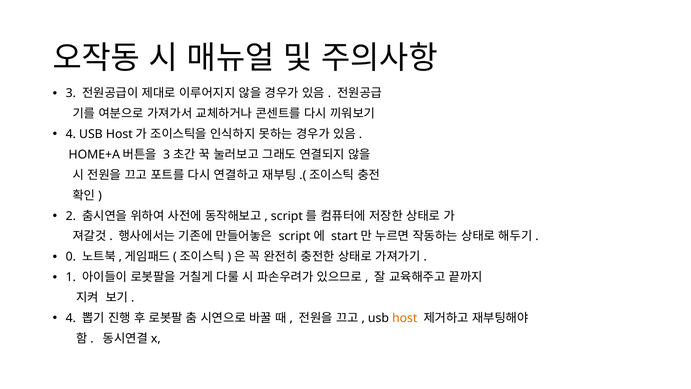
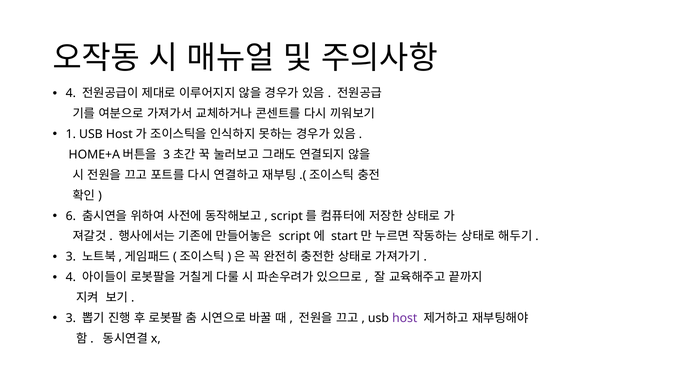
3: 3 -> 4 (71, 93)
4: 4 -> 1 (71, 134)
2: 2 -> 6 (71, 216)
0: 0 -> 3 (71, 257)
1: 1 -> 4 (71, 277)
4: 4 -> 3 (71, 318)
host colour: orange -> purple (405, 318)
